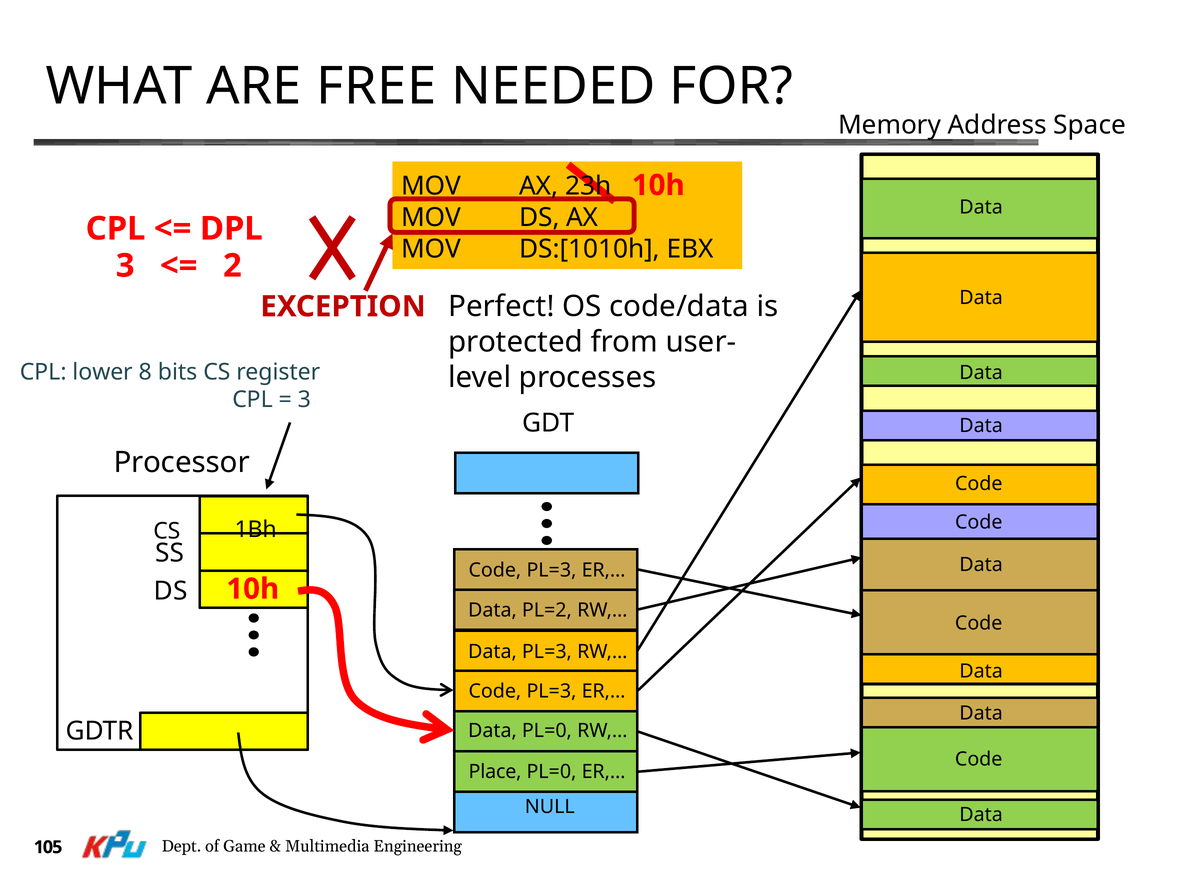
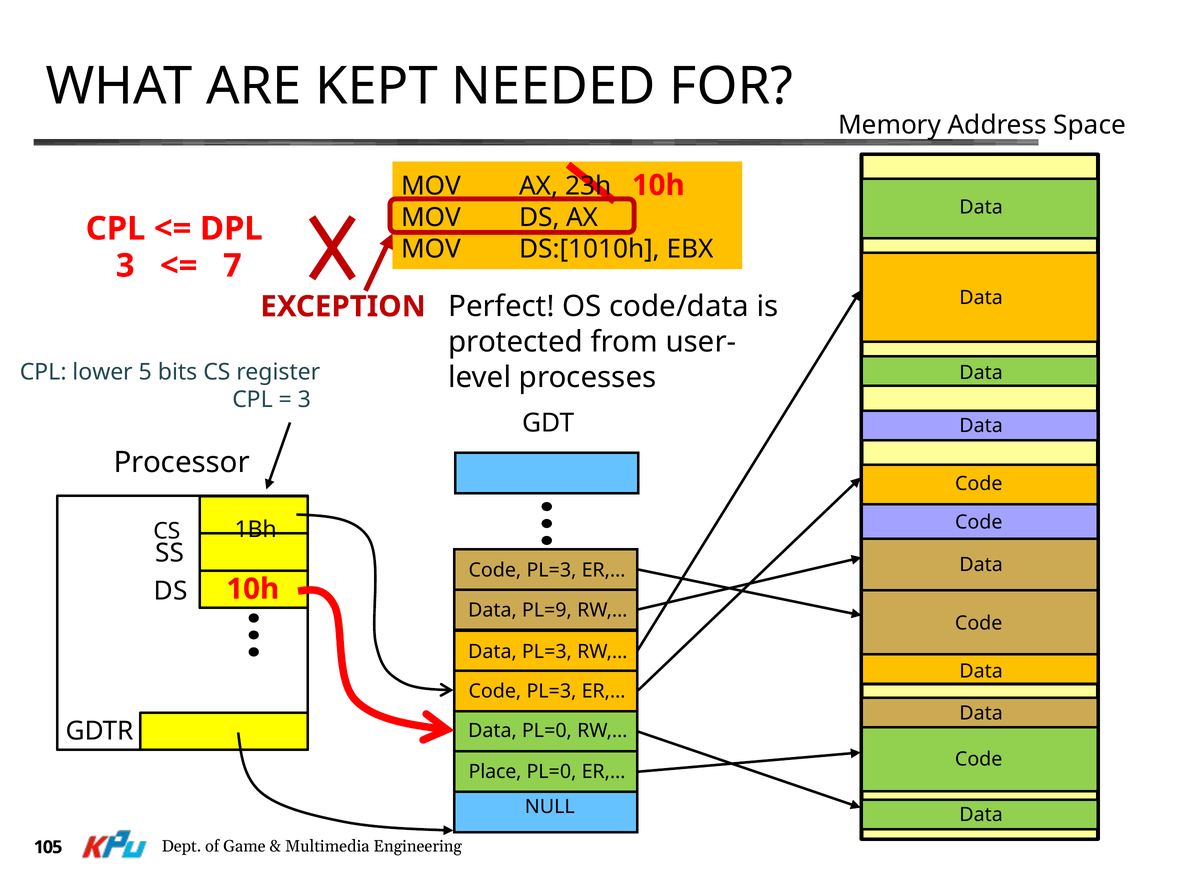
FREE: FREE -> KEPT (377, 86)
2: 2 -> 7 (232, 266)
8: 8 -> 5 (145, 372)
PL=2: PL=2 -> PL=9 (547, 610)
